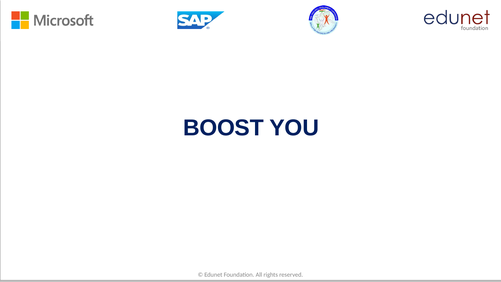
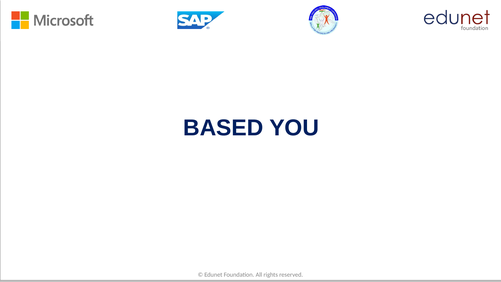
BOOST: BOOST -> BASED (223, 128)
